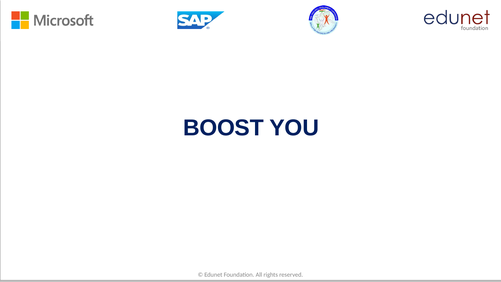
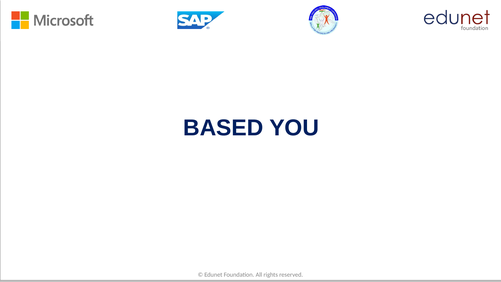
BOOST: BOOST -> BASED (223, 128)
